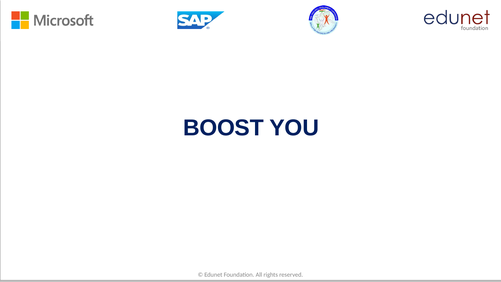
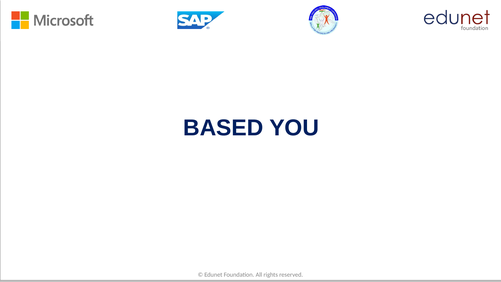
BOOST: BOOST -> BASED (223, 128)
